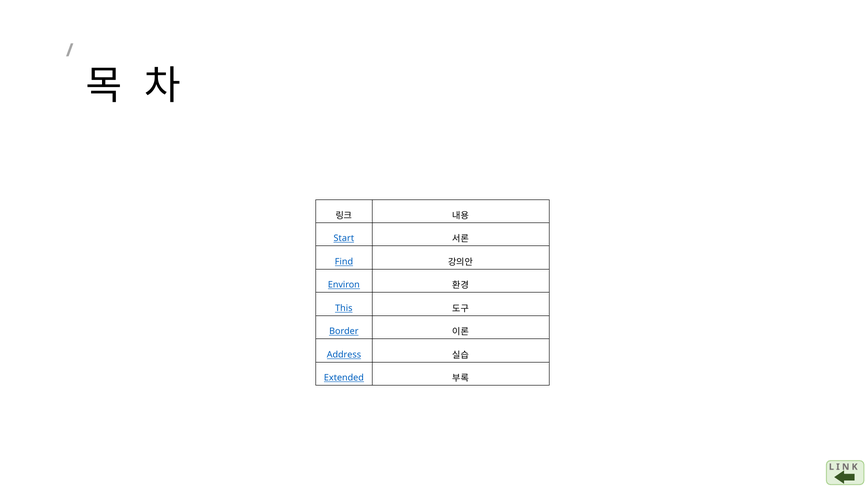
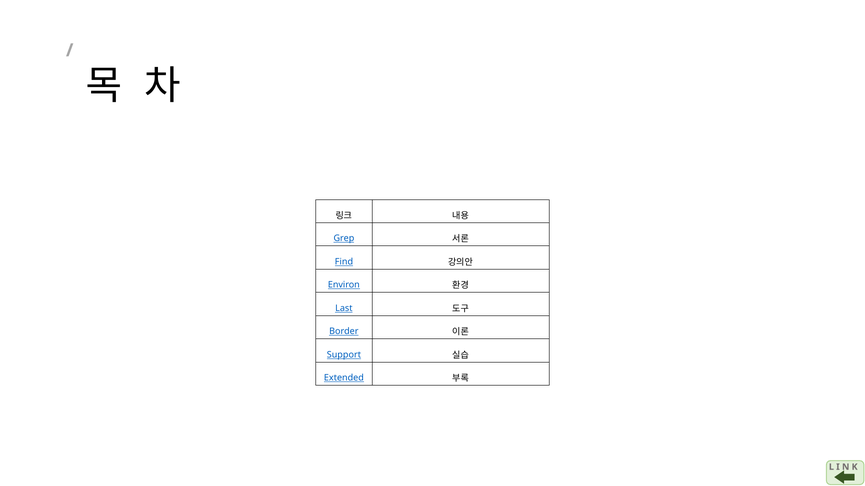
Start: Start -> Grep (344, 239)
This: This -> Last (344, 308)
Address: Address -> Support (344, 355)
